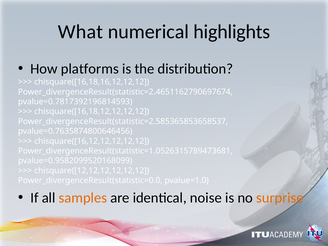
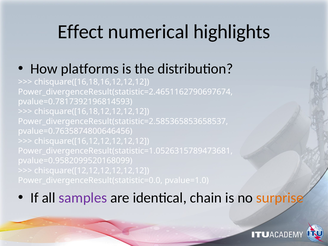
What: What -> Effect (81, 32)
samples colour: orange -> purple (83, 198)
noise: noise -> chain (206, 198)
